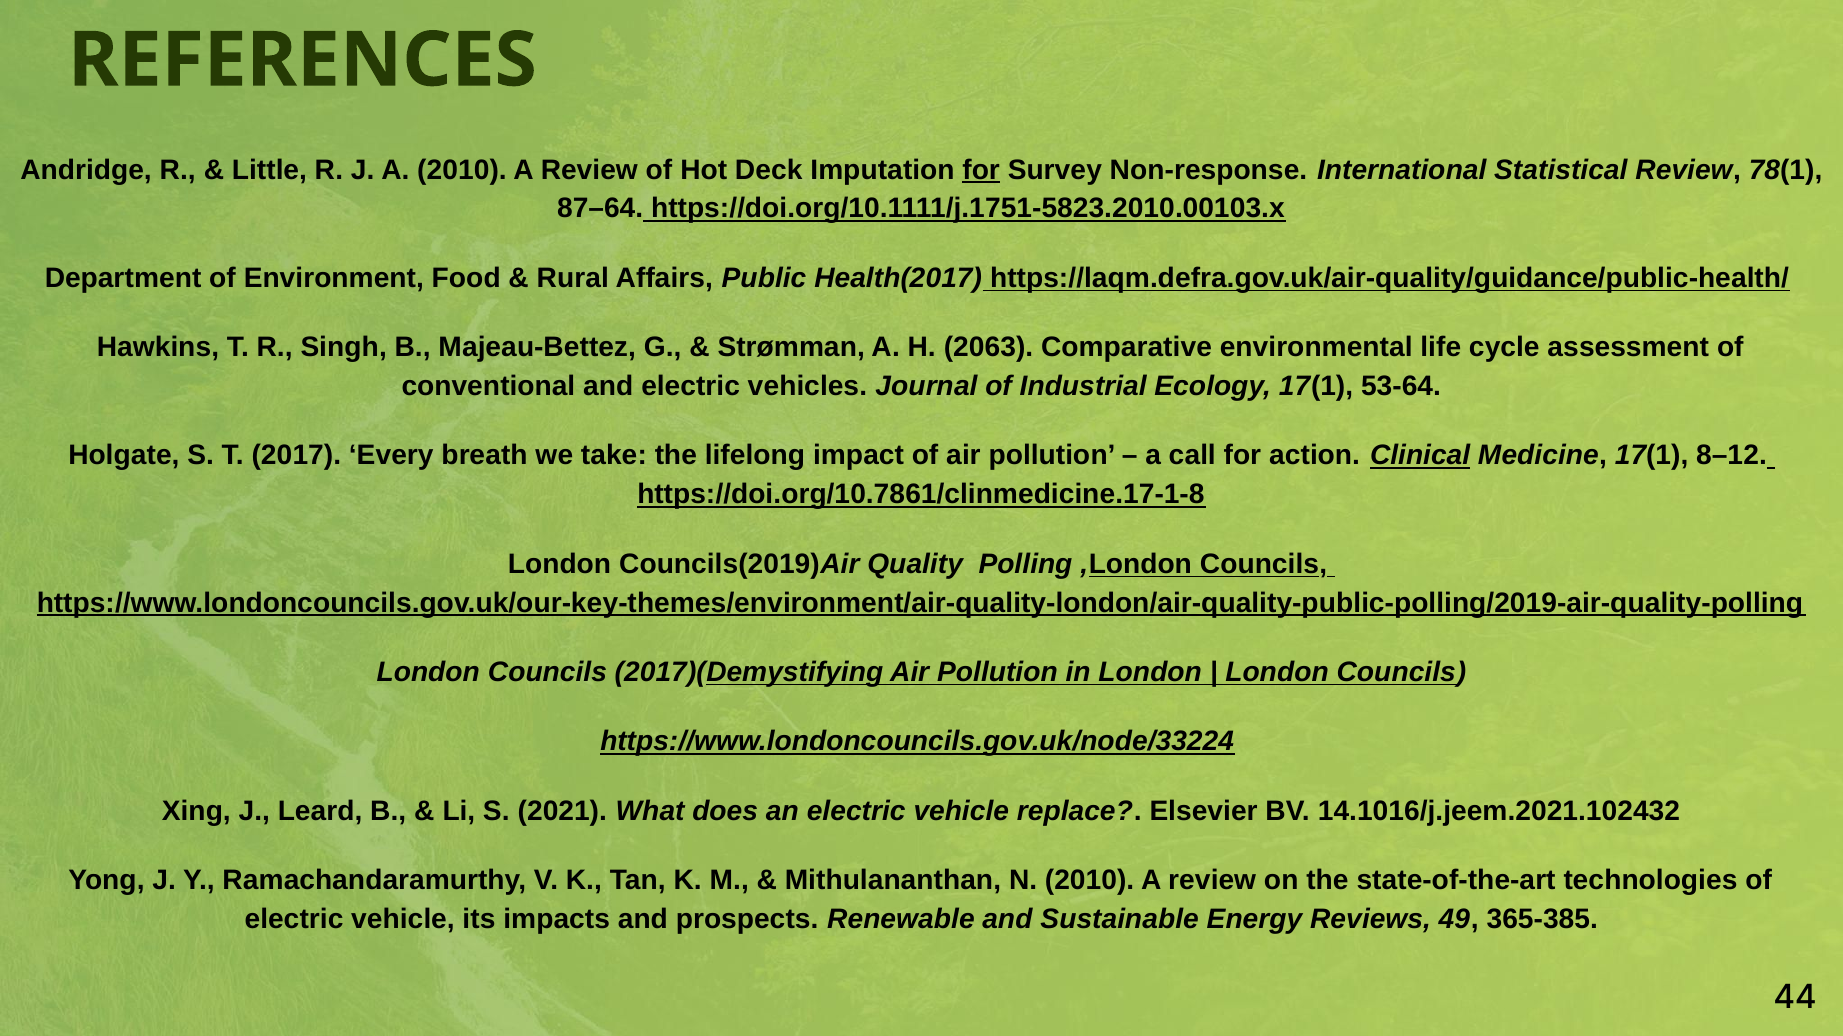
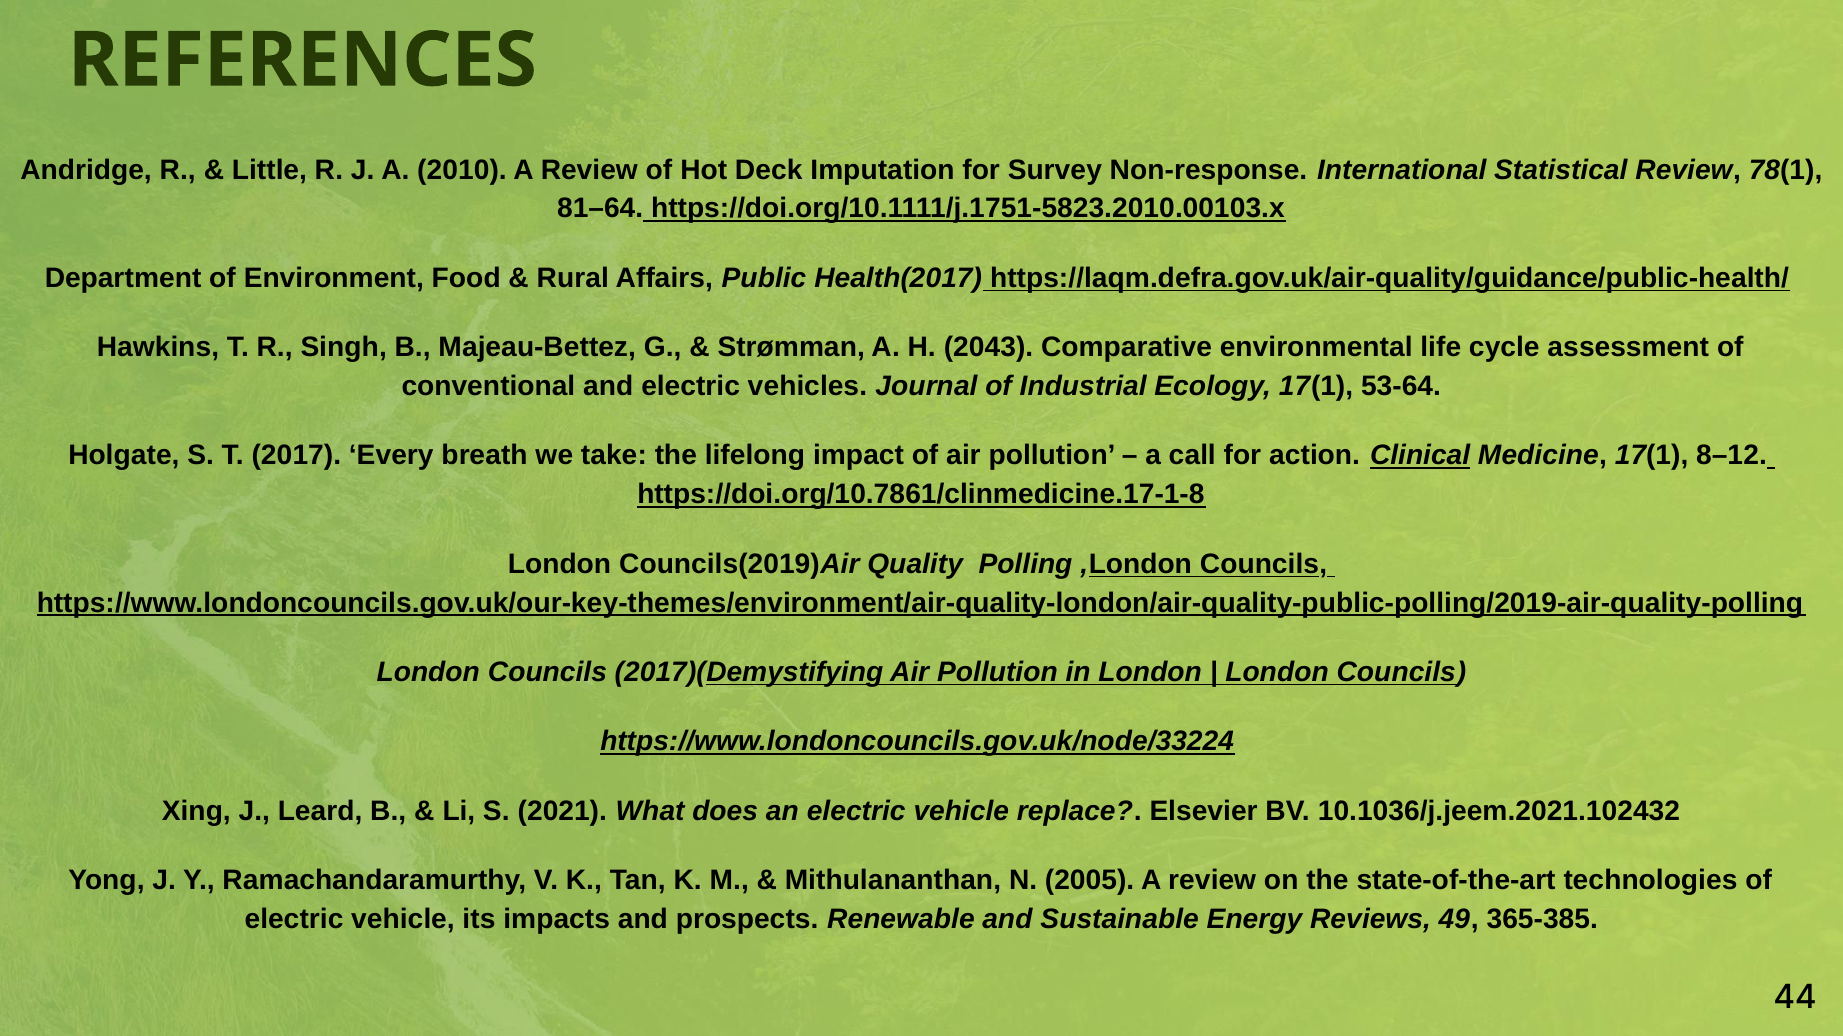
for underline: present -> none (981, 170)
87–64: 87–64 -> 81–64 (600, 209)
2063: 2063 -> 2043 (989, 348)
14.1016/j.jeem.2021.102432: 14.1016/j.jeem.2021.102432 -> 10.1036/j.jeem.2021.102432 (1499, 812)
N 2010: 2010 -> 2005 (1090, 881)
